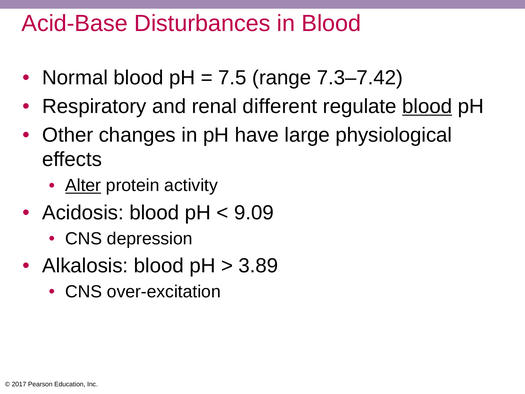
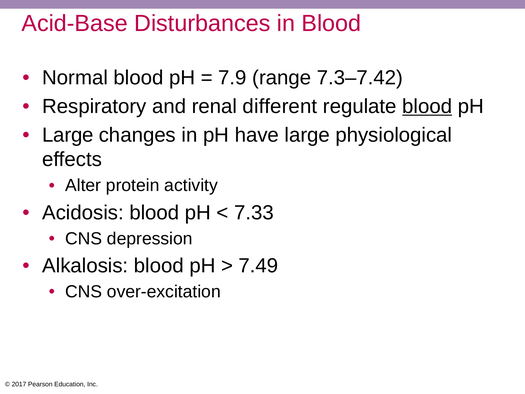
7.5: 7.5 -> 7.9 (232, 78)
Other: Other -> Large (68, 135)
Alter underline: present -> none (83, 185)
9.09: 9.09 -> 7.33 (254, 212)
3.89: 3.89 -> 7.49 (258, 266)
